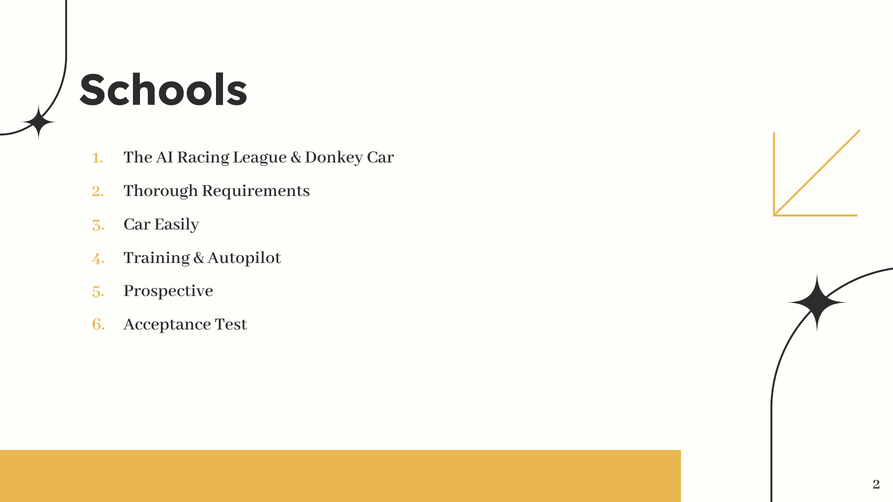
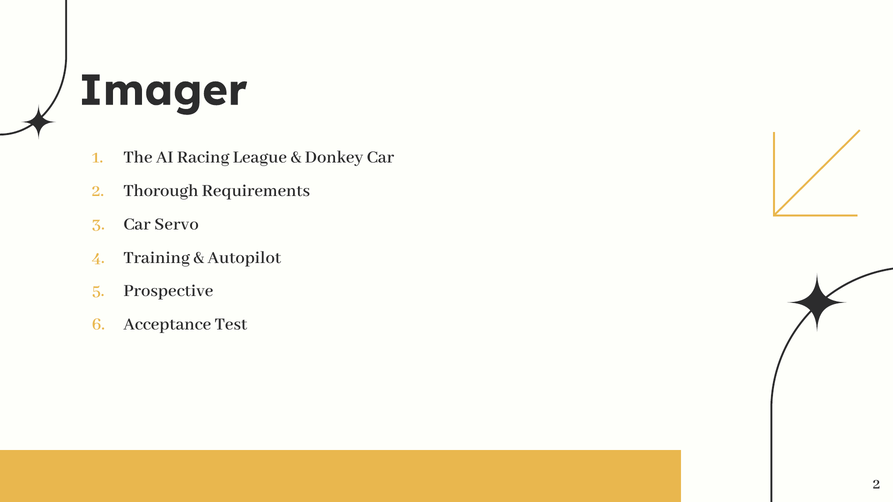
Schools: Schools -> Imager (163, 91)
Easily: Easily -> Servo (177, 224)
